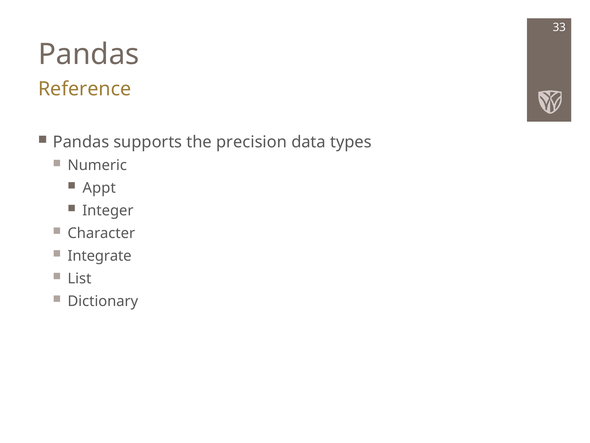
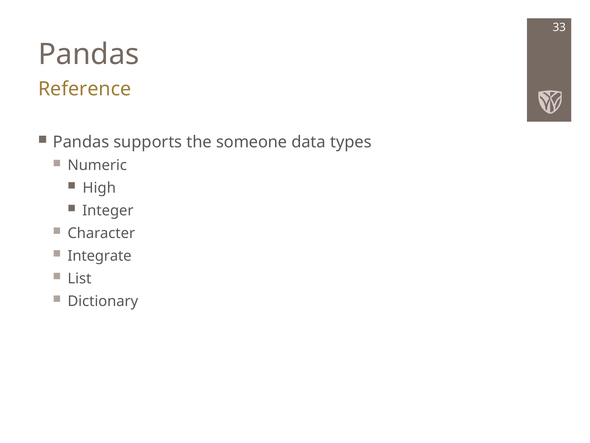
precision: precision -> someone (252, 142)
Appt: Appt -> High (99, 188)
